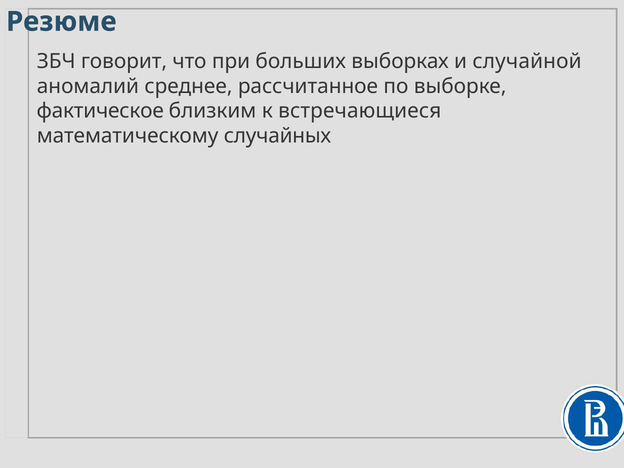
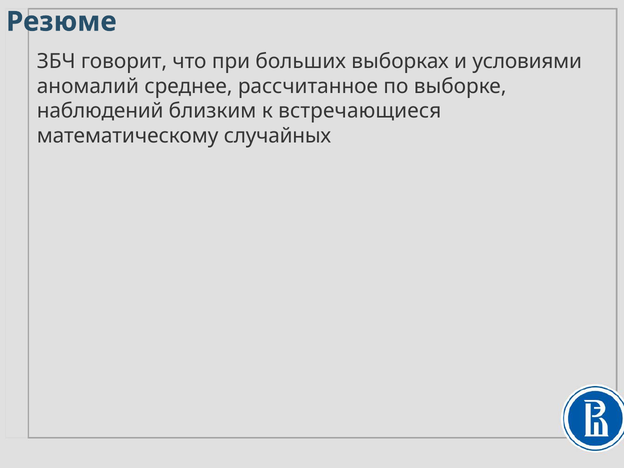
случайной: случайной -> условиями (527, 61)
фактическое: фактическое -> наблюдений (100, 111)
